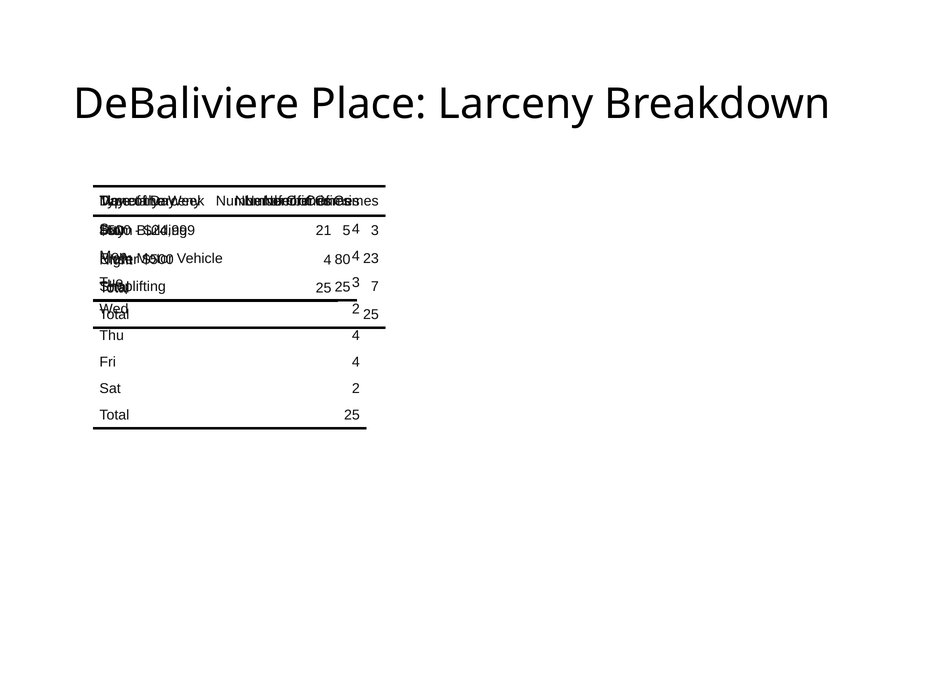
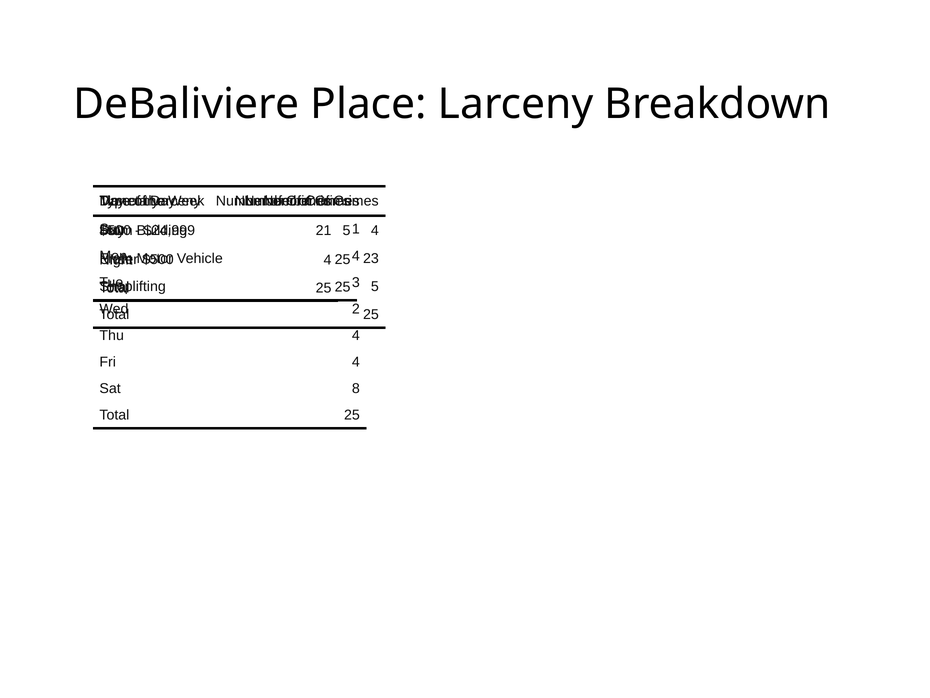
4: 4 -> 1 (356, 229)
3: 3 -> 4 (375, 230)
80: 80 -> 25 (343, 259)
7: 7 -> 5 (375, 286)
Sat 2: 2 -> 8 (356, 388)
